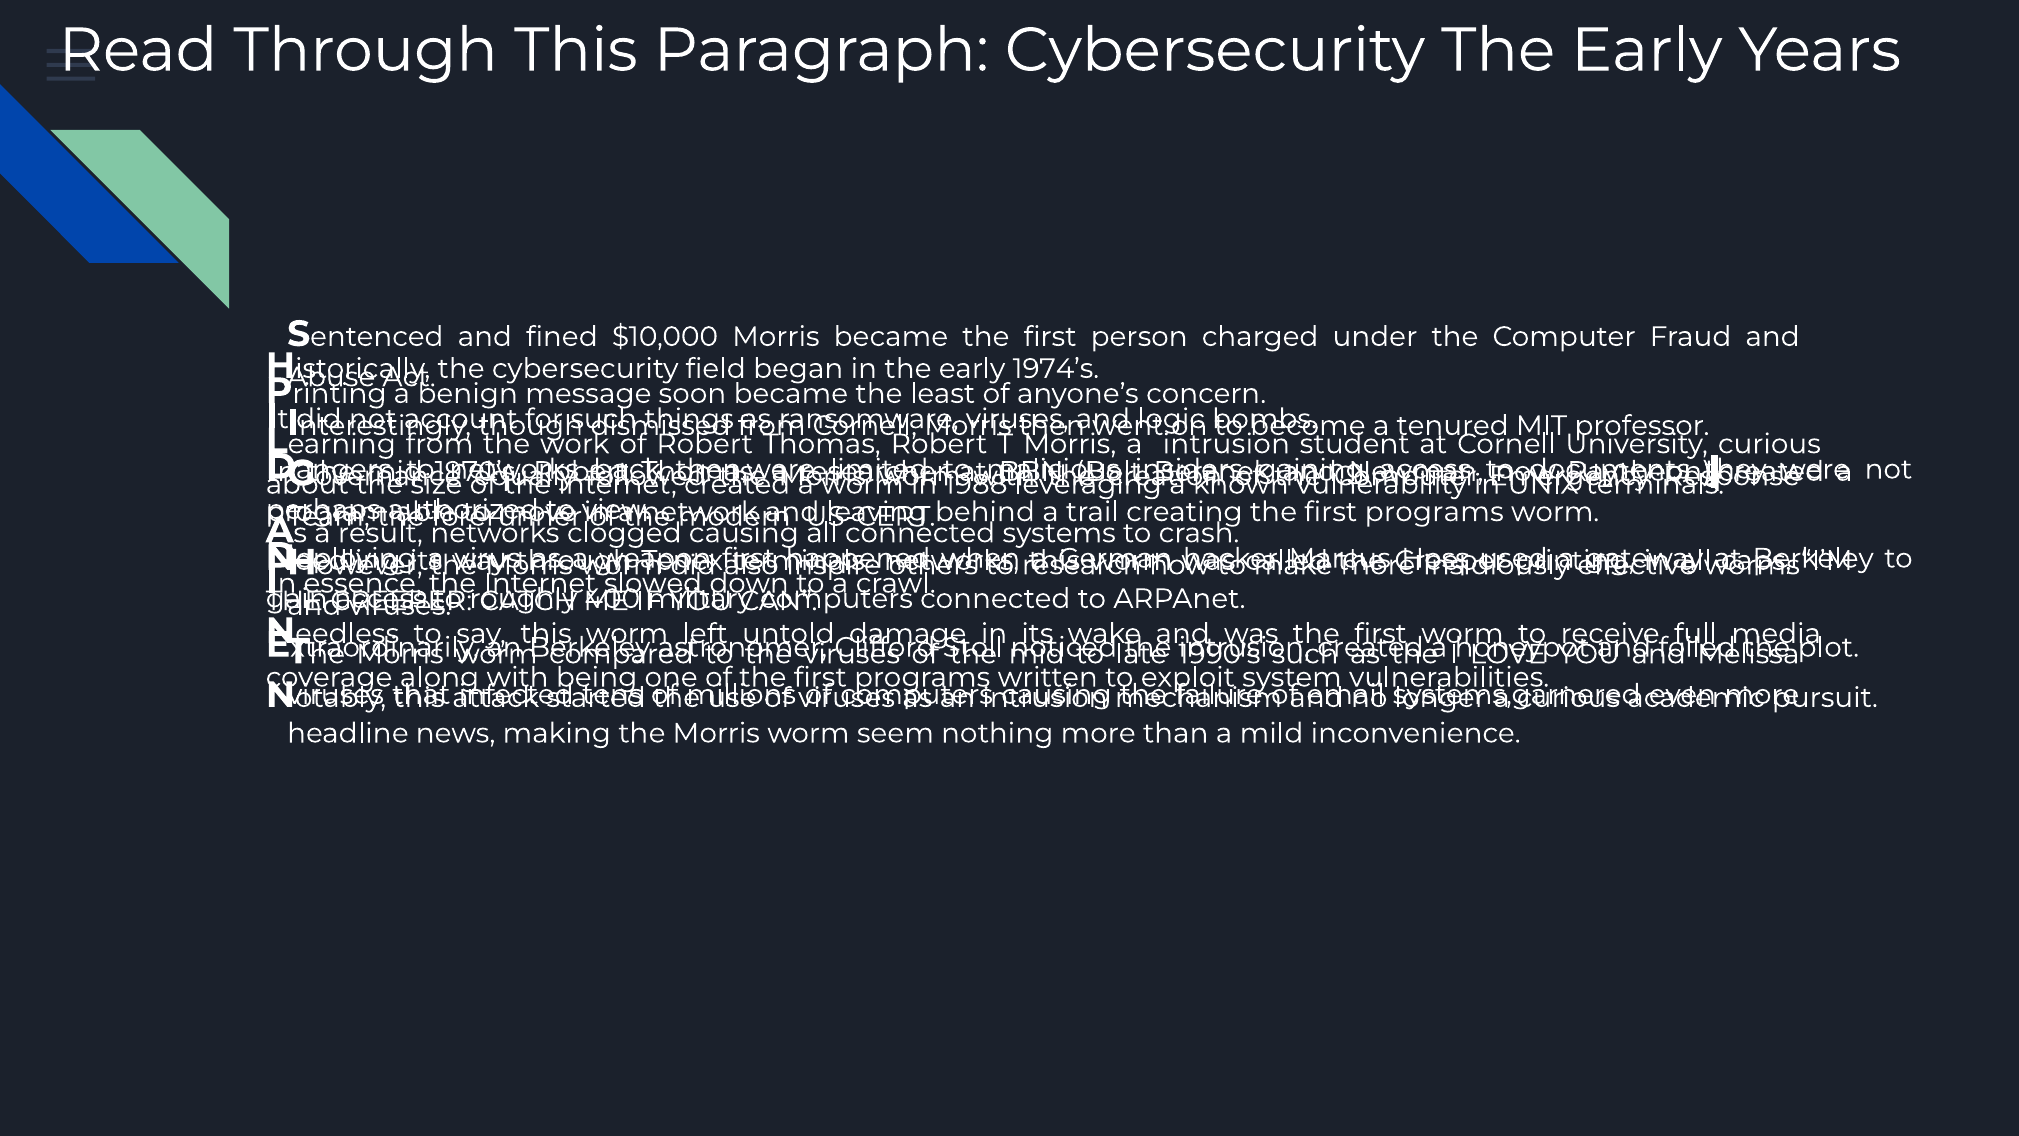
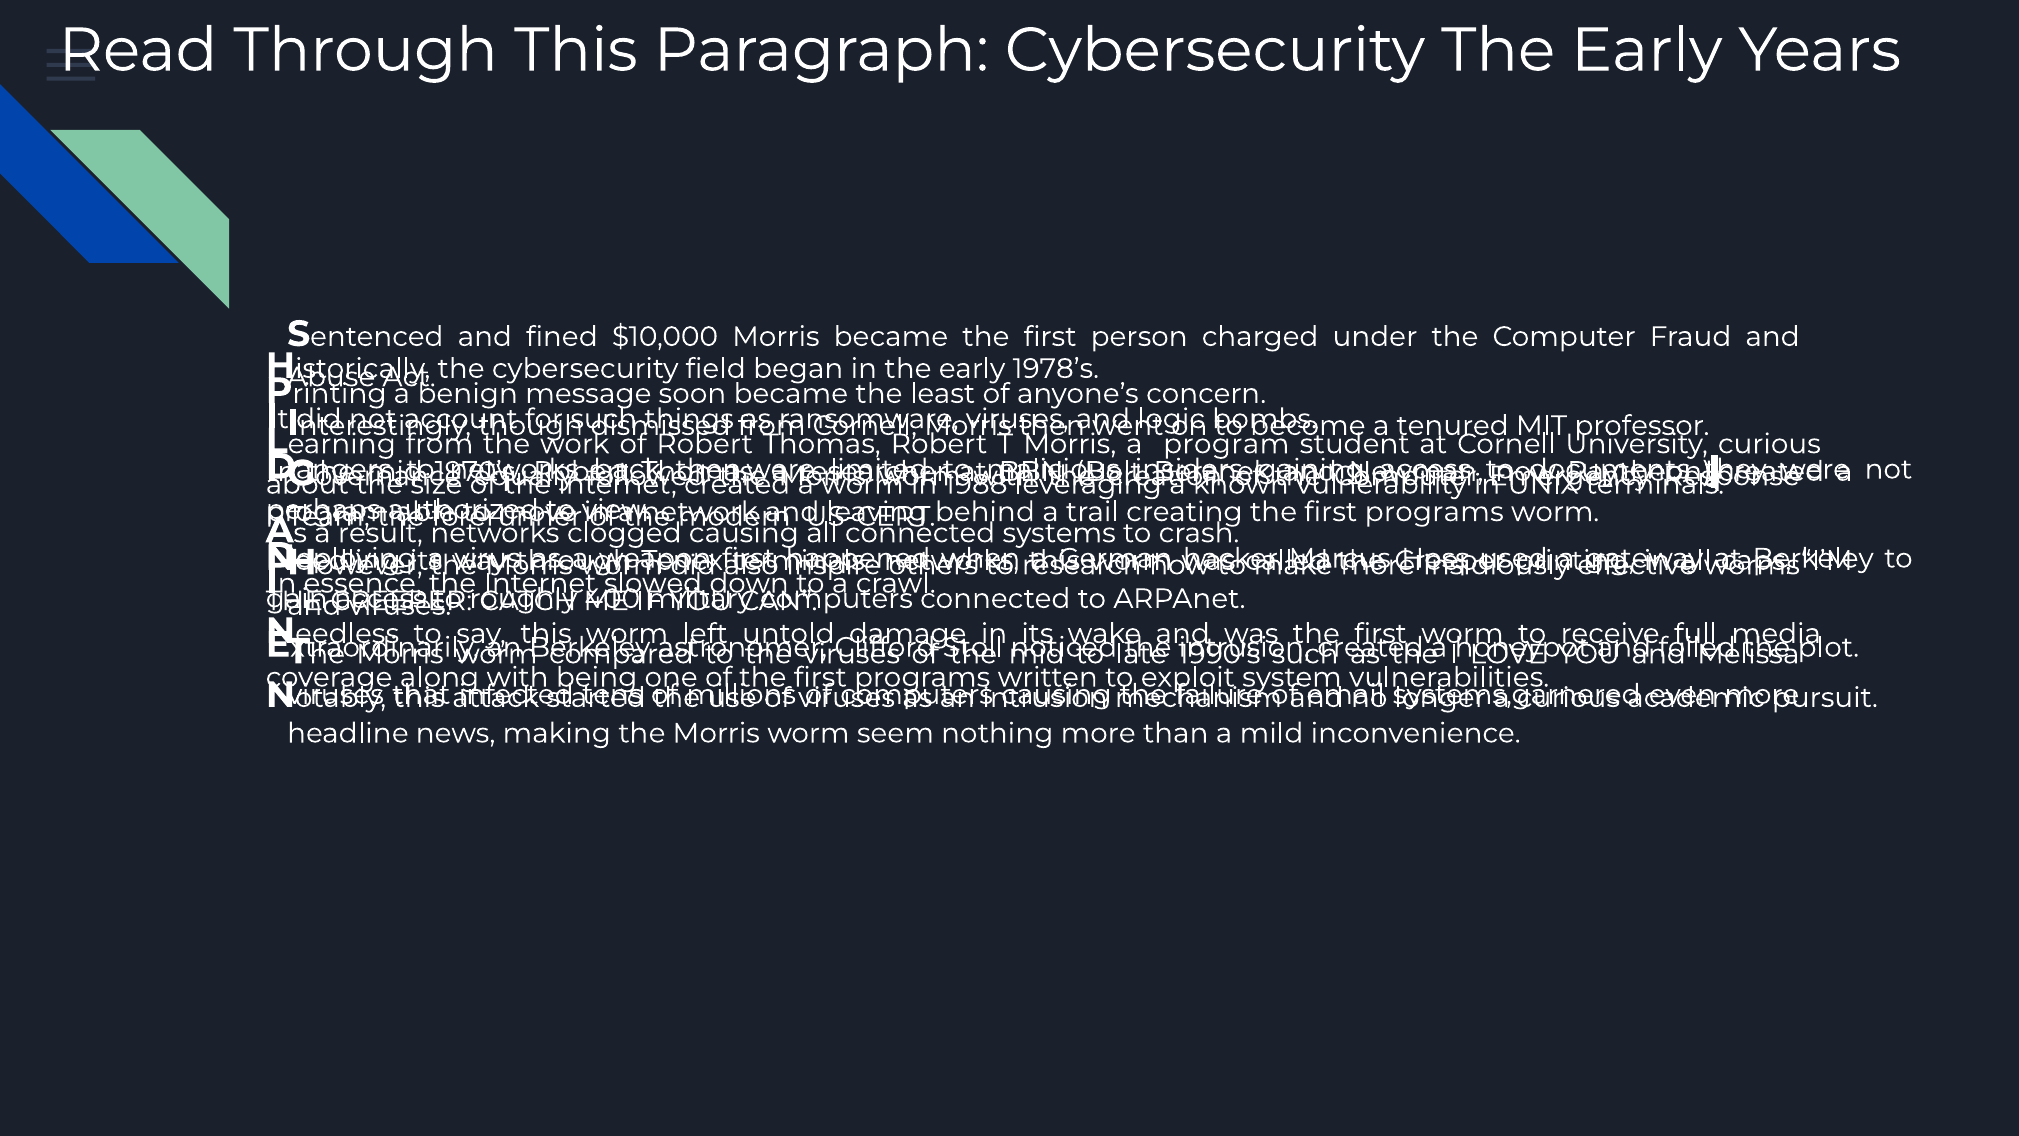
1974’s: 1974’s -> 1978’s (1056, 369)
Morris a intrusion: intrusion -> program (1226, 444)
